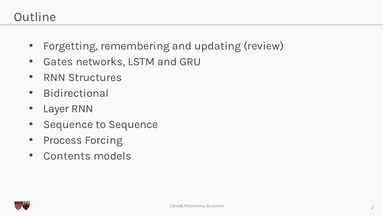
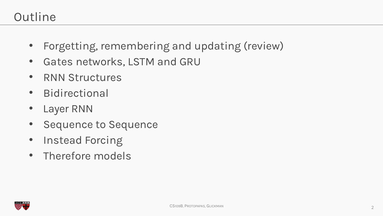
Process: Process -> Instead (63, 140)
Contents: Contents -> Therefore (67, 155)
